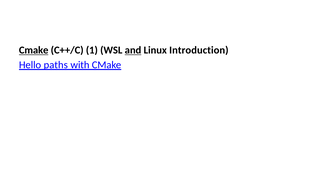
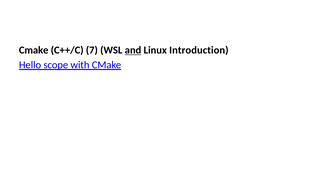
Cmake underline: present -> none (34, 50)
1: 1 -> 7 (92, 50)
paths: paths -> scope (56, 65)
